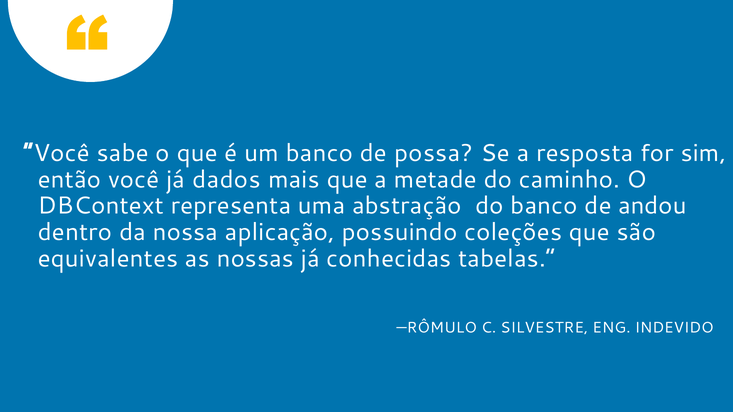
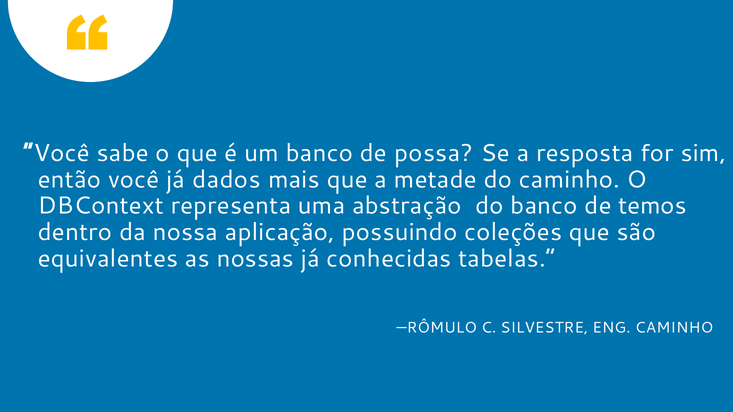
andou: andou -> temos (652, 206)
ENG INDEVIDO: INDEVIDO -> CAMINHO (674, 328)
